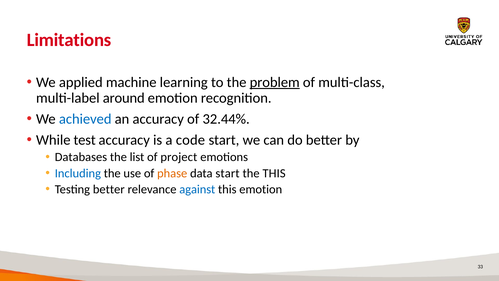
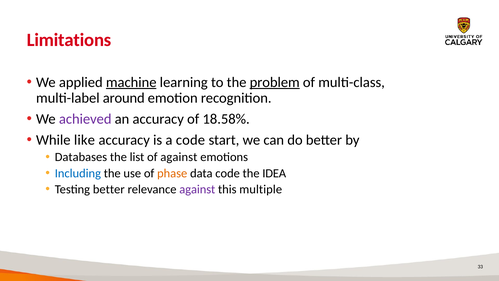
machine underline: none -> present (131, 82)
achieved colour: blue -> purple (85, 119)
32.44%: 32.44% -> 18.58% (226, 119)
test: test -> like (84, 140)
of project: project -> against (179, 157)
data start: start -> code (228, 173)
the THIS: THIS -> IDEA (274, 173)
against colour: blue -> purple (197, 189)
this emotion: emotion -> multiple (261, 189)
